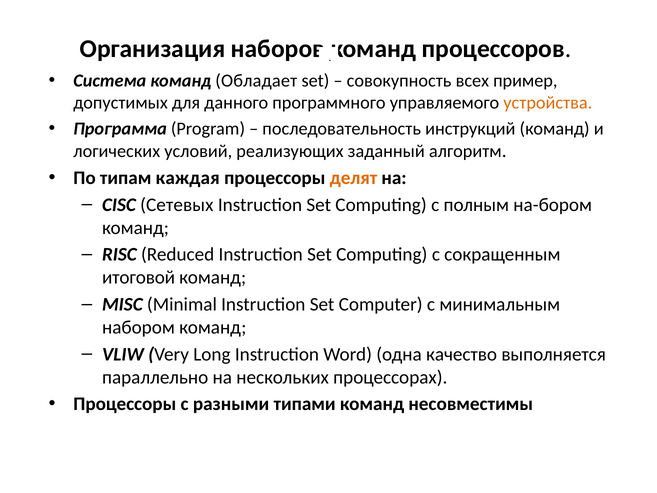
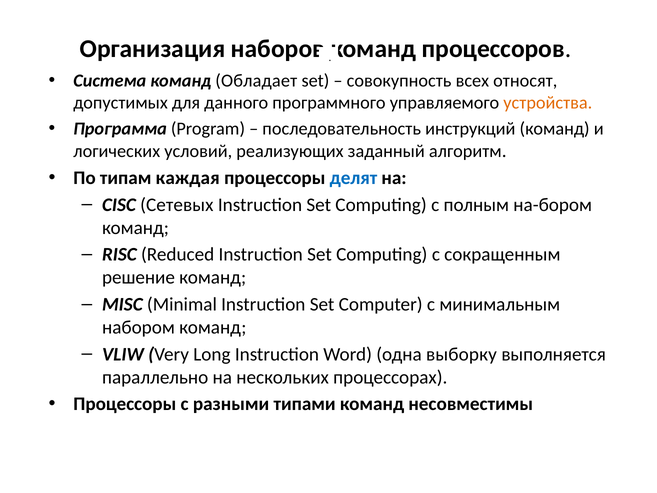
пример: пример -> относят (525, 81)
делят colour: orange -> blue (353, 178)
итоговой: итоговой -> решение (139, 277)
качество: качество -> выборку (461, 354)
